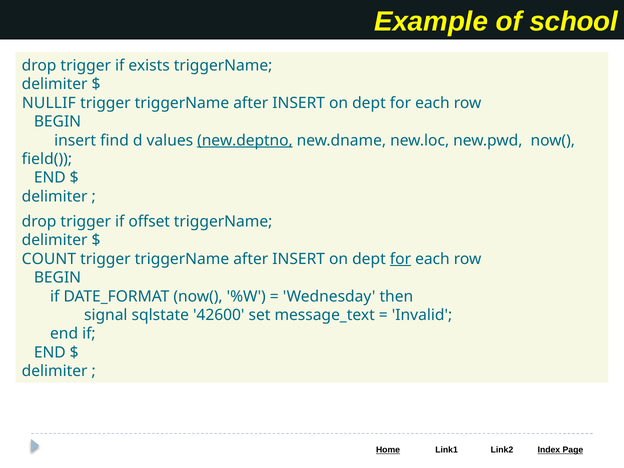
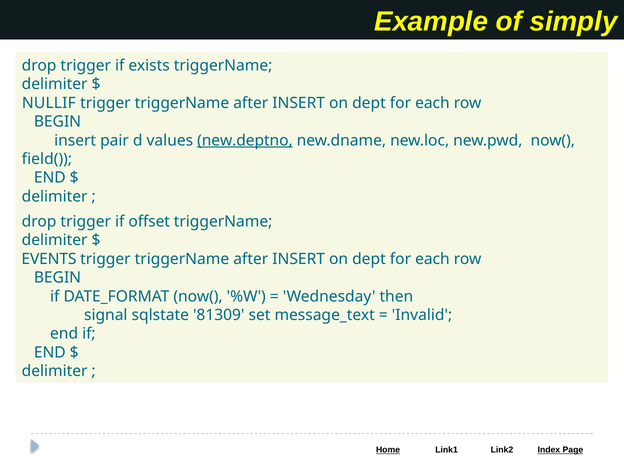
school: school -> simply (574, 22)
find: find -> pair (115, 140)
COUNT: COUNT -> EVENTS (49, 259)
for underline: present -> none (400, 259)
42600: 42600 -> 81309 (219, 315)
